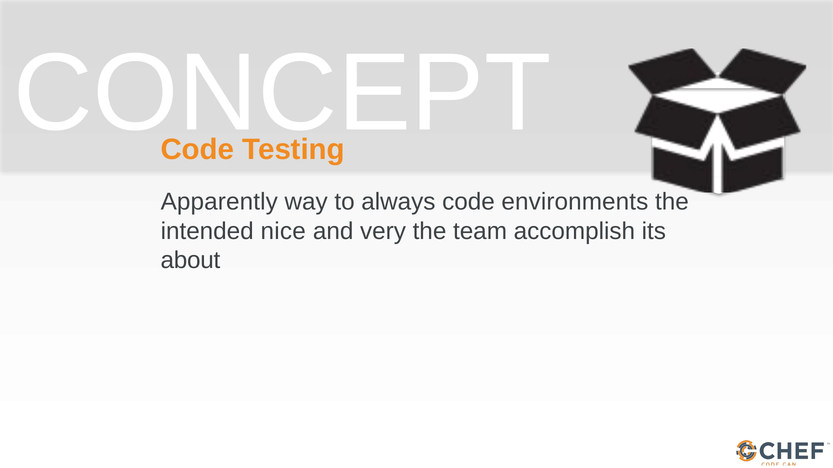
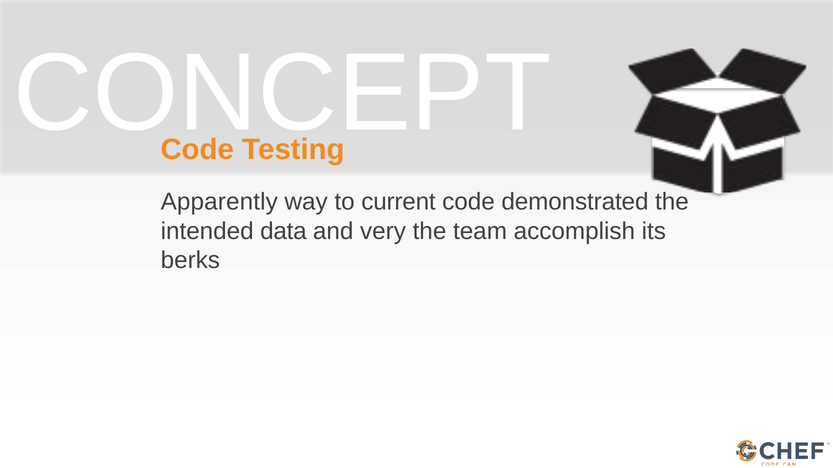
always: always -> current (399, 202)
environments: environments -> demonstrated (575, 202)
nice: nice -> data (283, 231)
about: about -> berks (190, 261)
